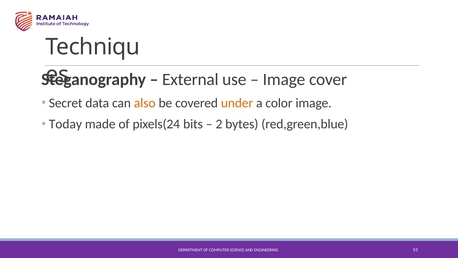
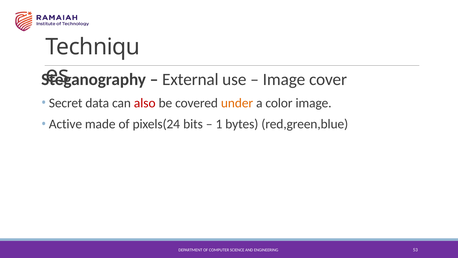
also colour: orange -> red (145, 103)
Today: Today -> Active (65, 124)
2: 2 -> 1 (219, 124)
